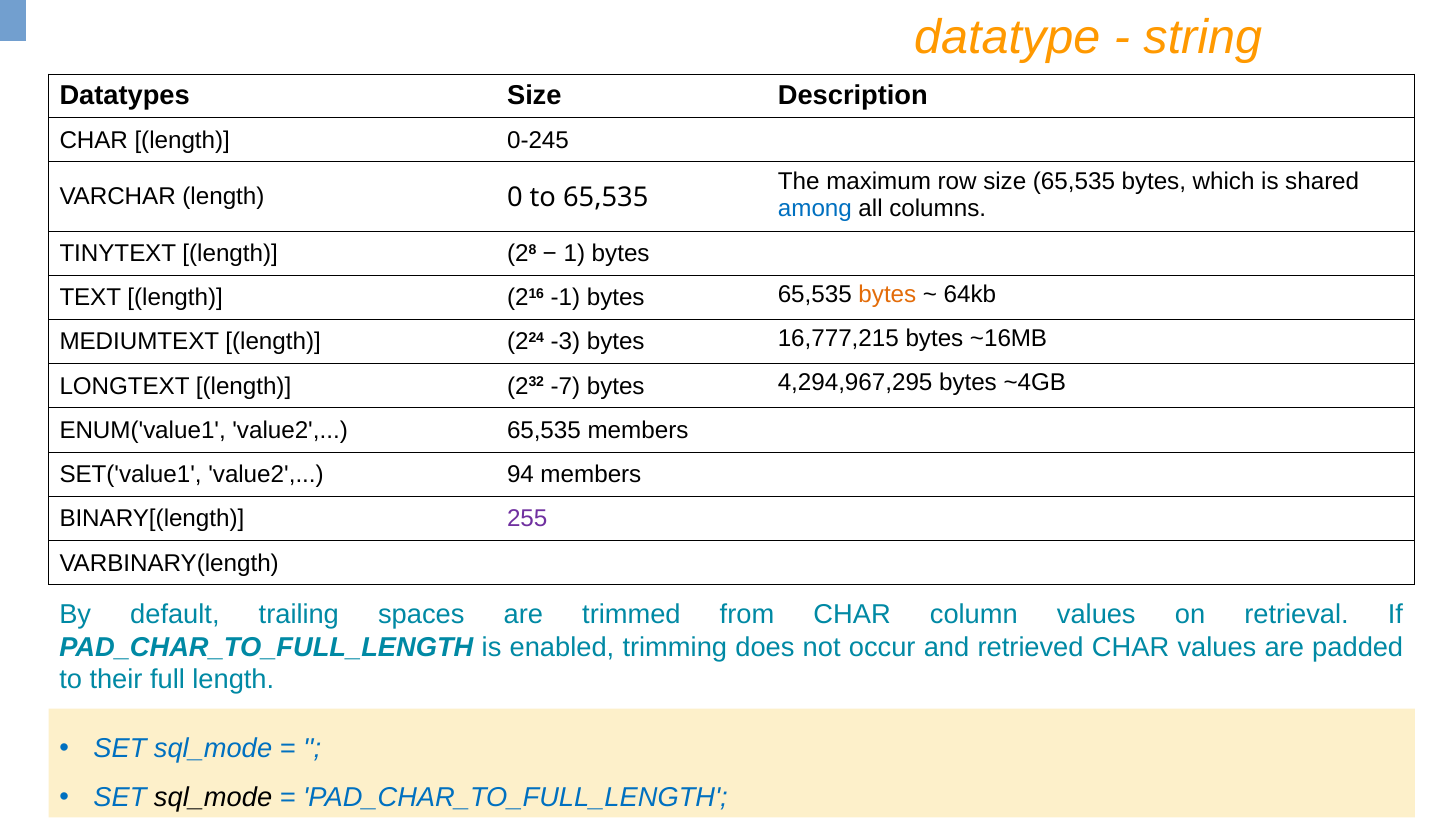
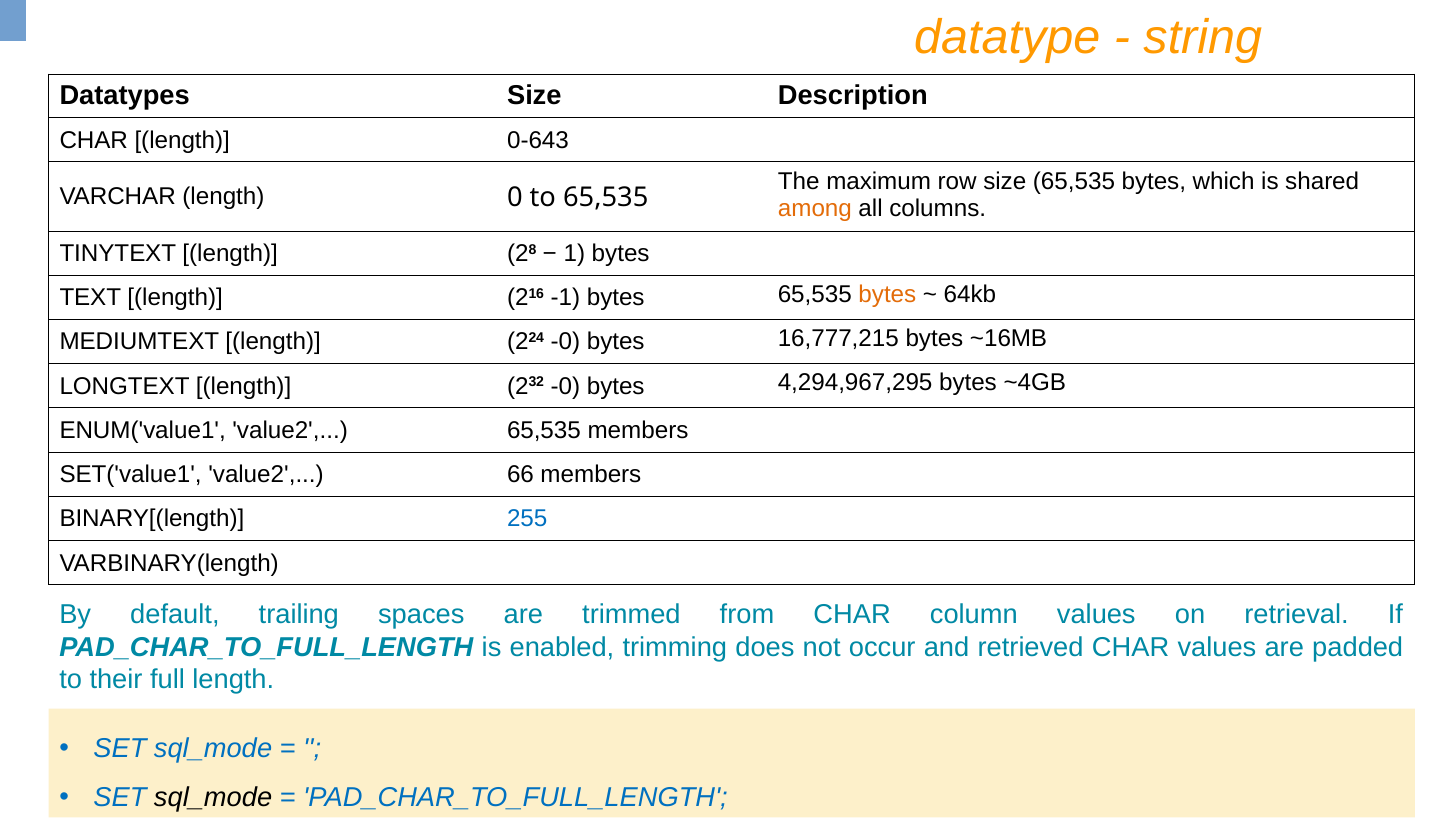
0-245: 0-245 -> 0-643 (538, 140)
among colour: blue -> orange (815, 208)
224 -3: -3 -> -0 (565, 342)
232 -7: -7 -> -0 (565, 386)
94: 94 -> 66 (520, 475)
255 colour: purple -> blue (527, 519)
